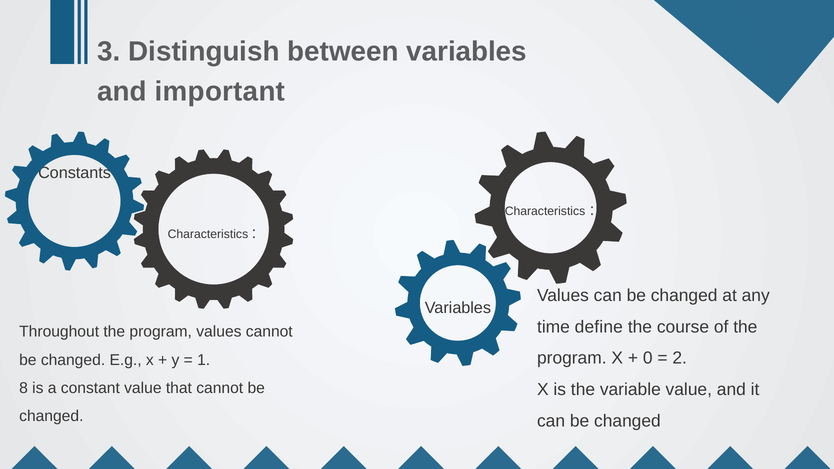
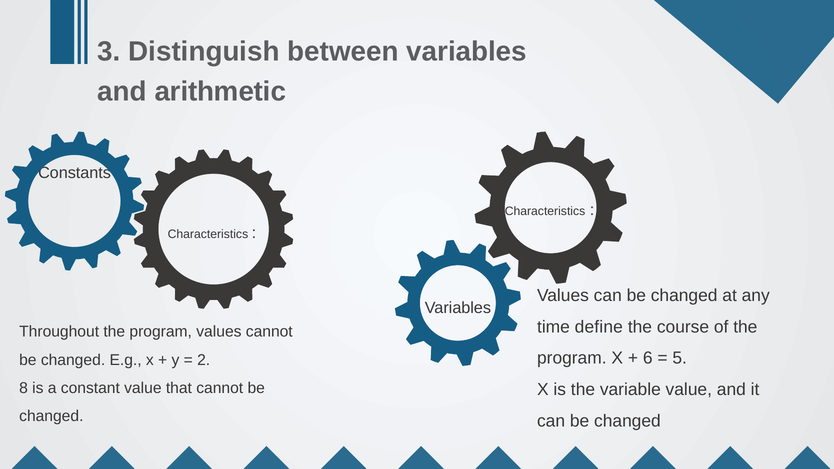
important: important -> arithmetic (220, 92)
0: 0 -> 6 (648, 358)
2: 2 -> 5 (680, 358)
1: 1 -> 2 (204, 360)
